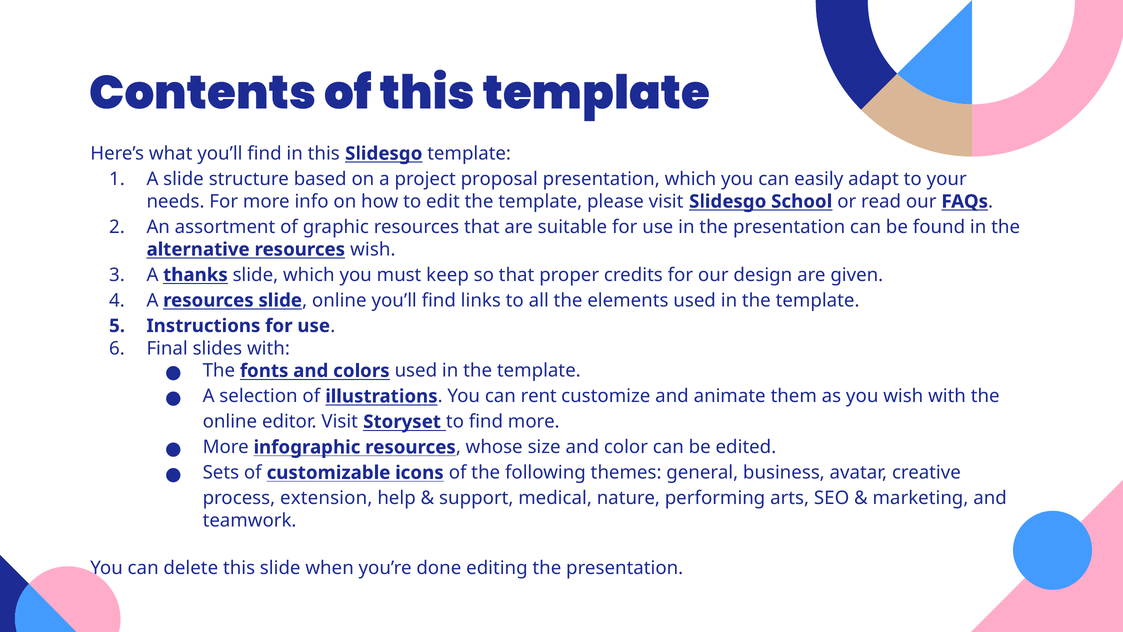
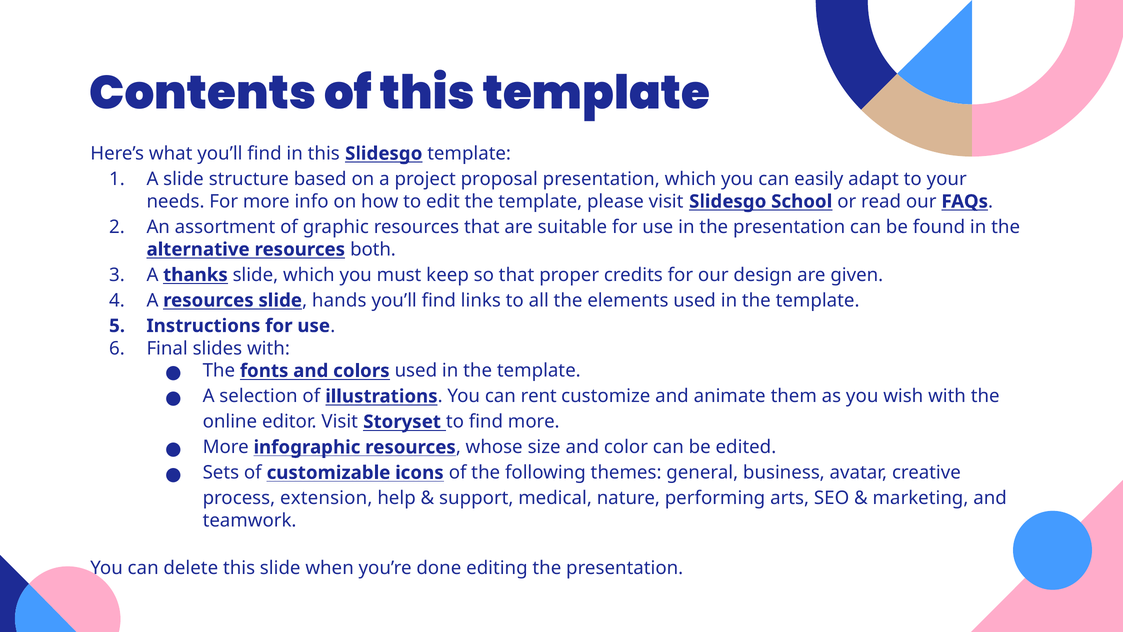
resources wish: wish -> both (373, 249)
slide online: online -> hands (339, 300)
